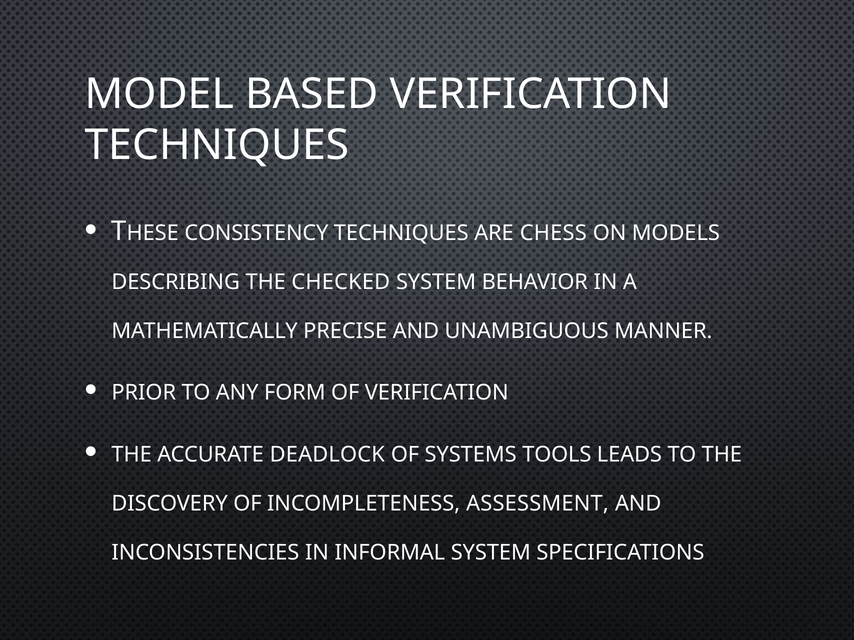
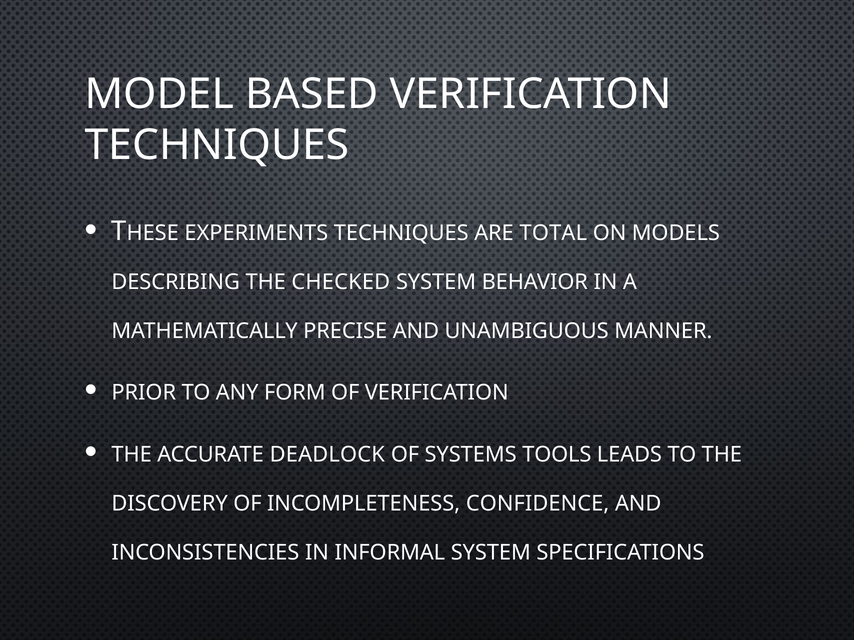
CONSISTENCY: CONSISTENCY -> EXPERIMENTS (256, 233)
CHESS: CHESS -> TOTAL (553, 233)
ASSESSMENT: ASSESSMENT -> CONFIDENCE (538, 504)
